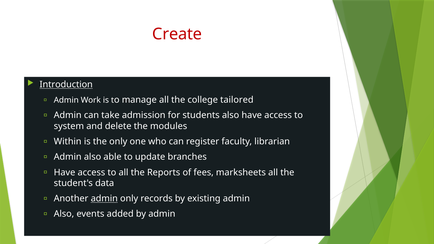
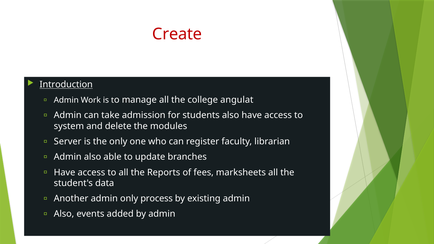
tailored: tailored -> angulat (237, 100)
Within: Within -> Server (68, 142)
admin underline: present -> none (104, 199)
records: records -> process (157, 199)
